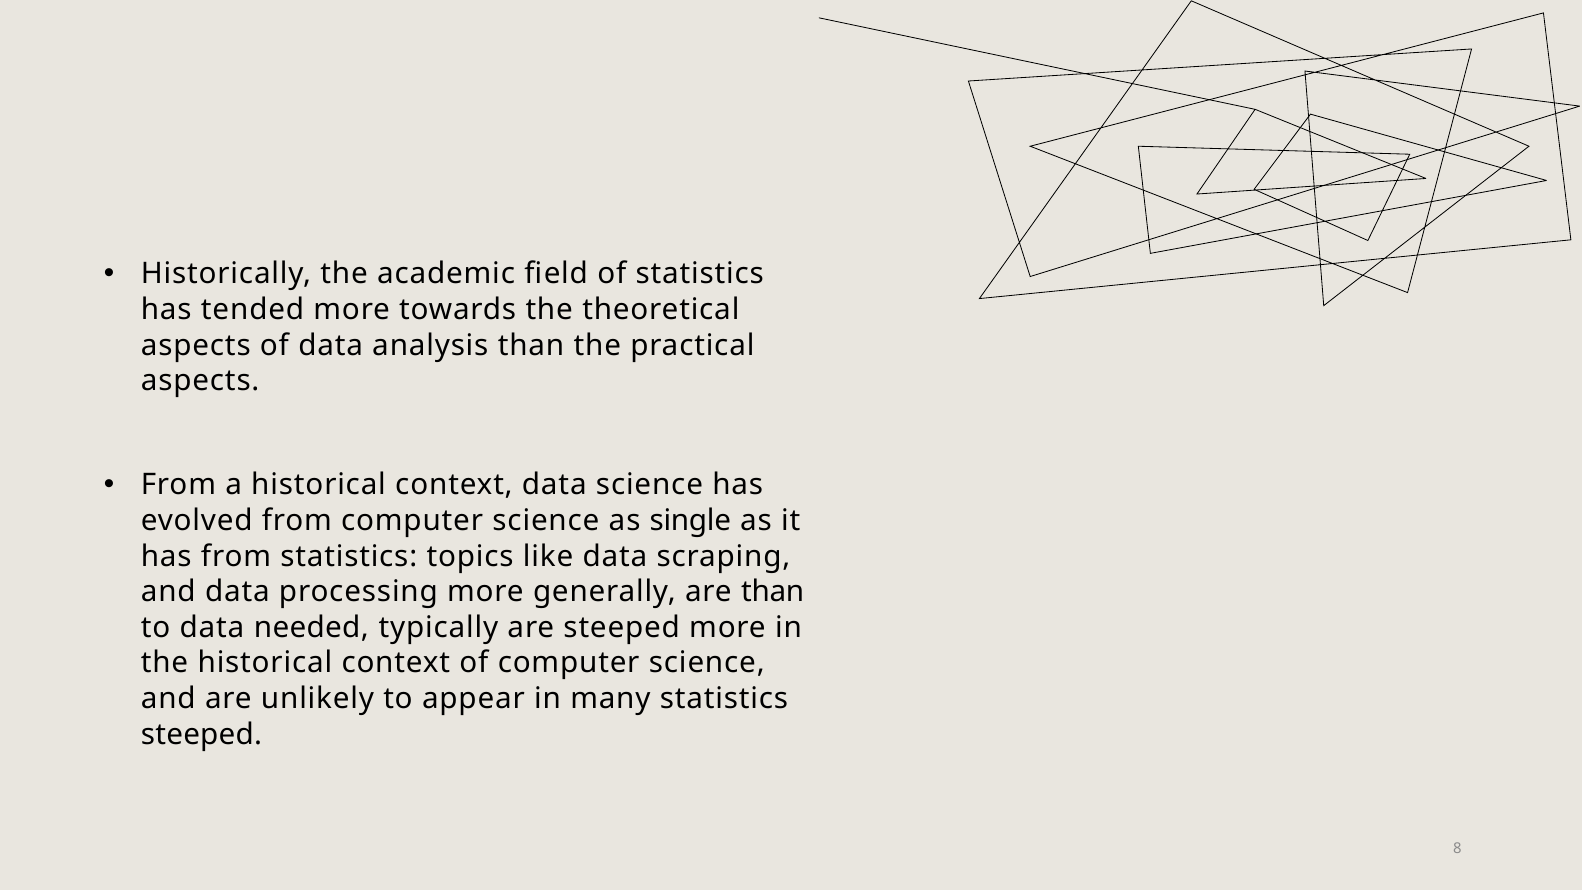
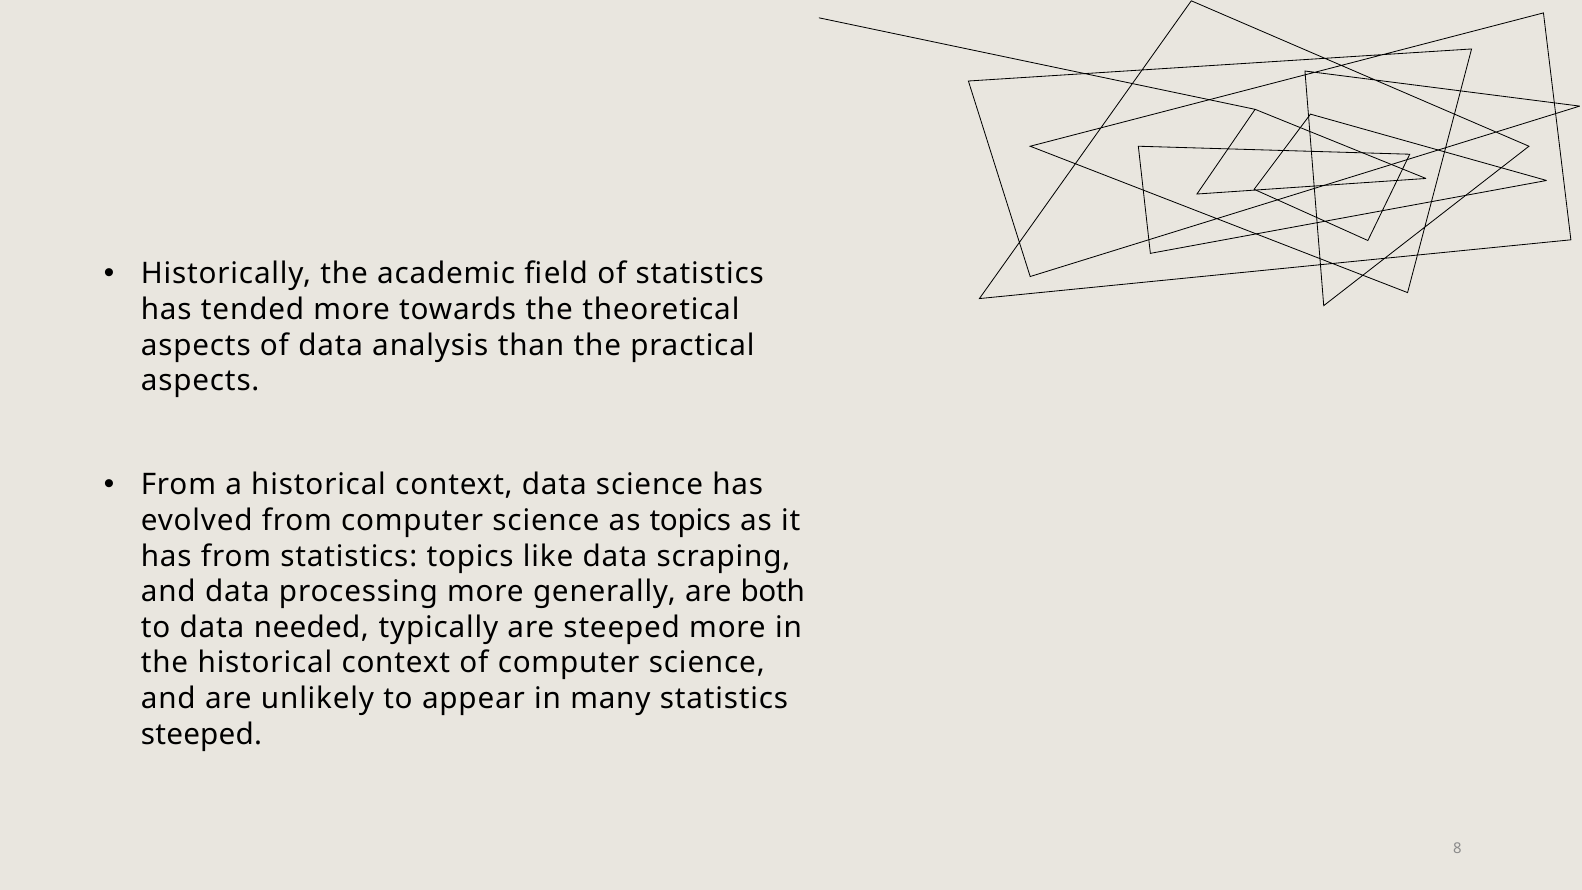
as single: single -> topics (690, 521)
are than: than -> both (773, 592)
